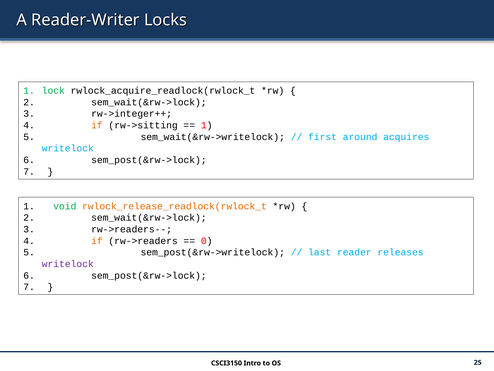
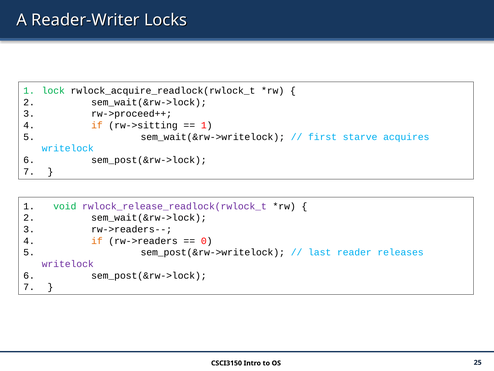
rw->integer++: rw->integer++ -> rw->proceed++ (132, 114)
around: around -> starve (360, 137)
rwlock_release_readlock(rwlock_t colour: orange -> purple (174, 206)
